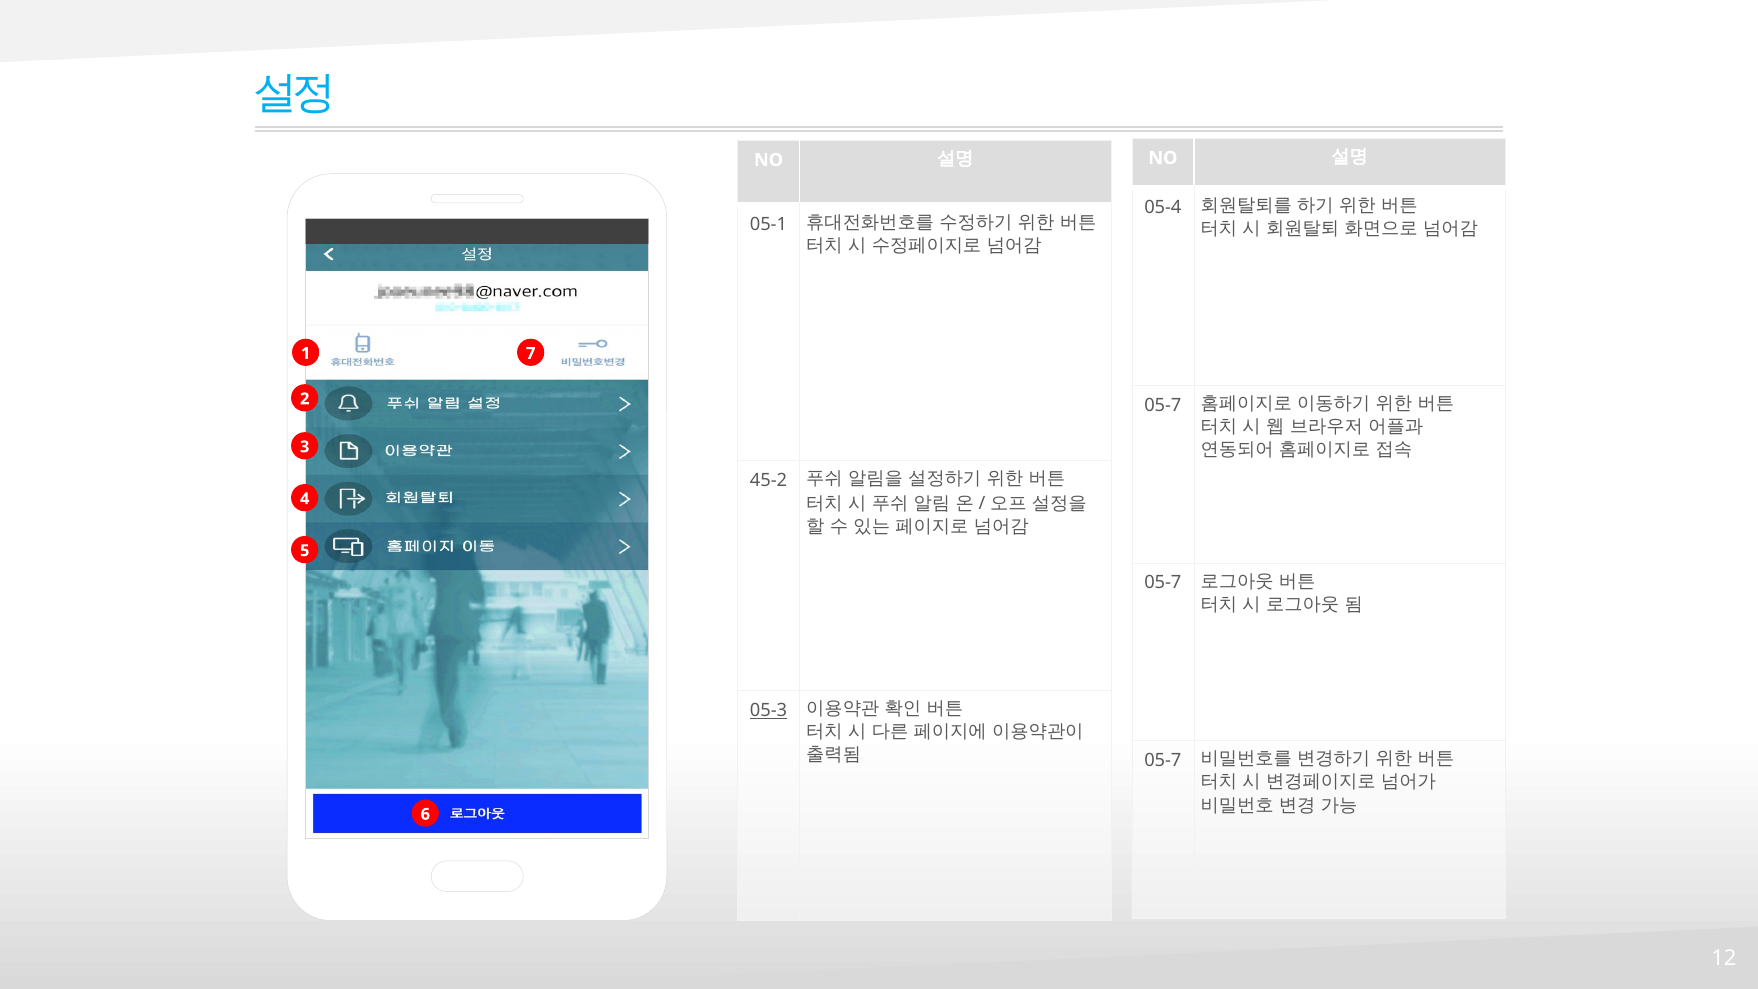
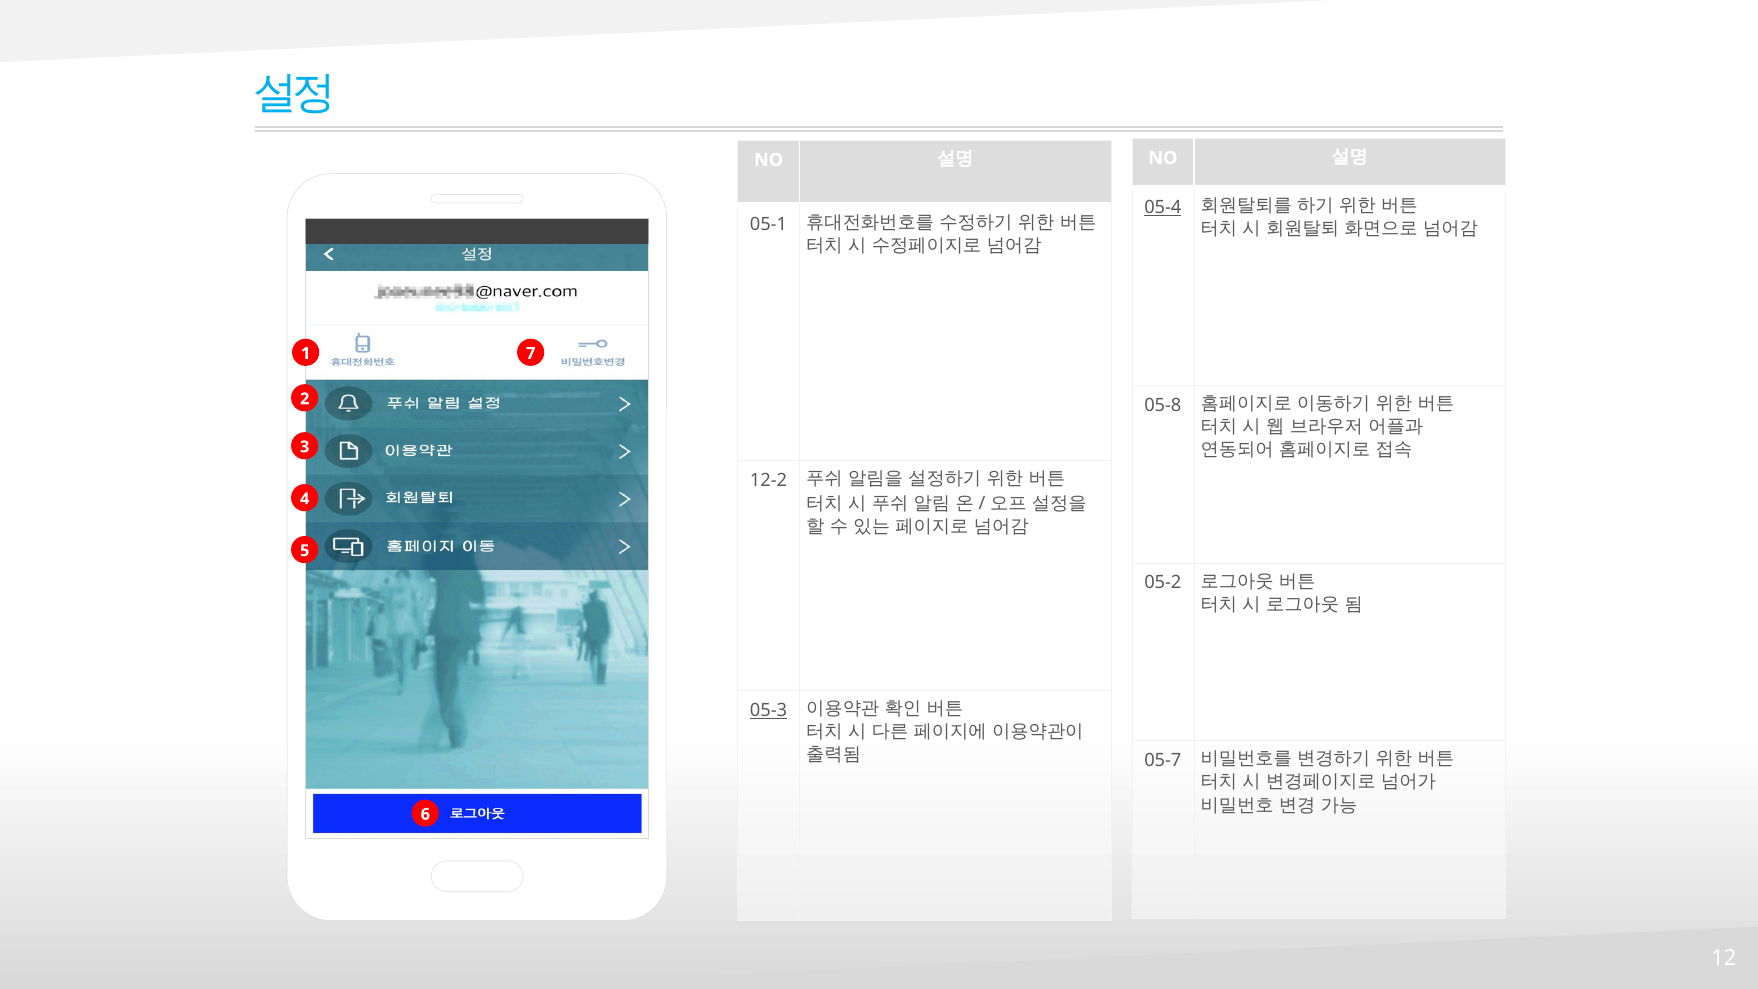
05-4 underline: none -> present (1163, 208)
05-7: 05-7 -> 05-8 (1163, 405)
45-2: 45-2 -> 12-2 (769, 480)
05-7: 05-7 -> 05-2 (1163, 583)
